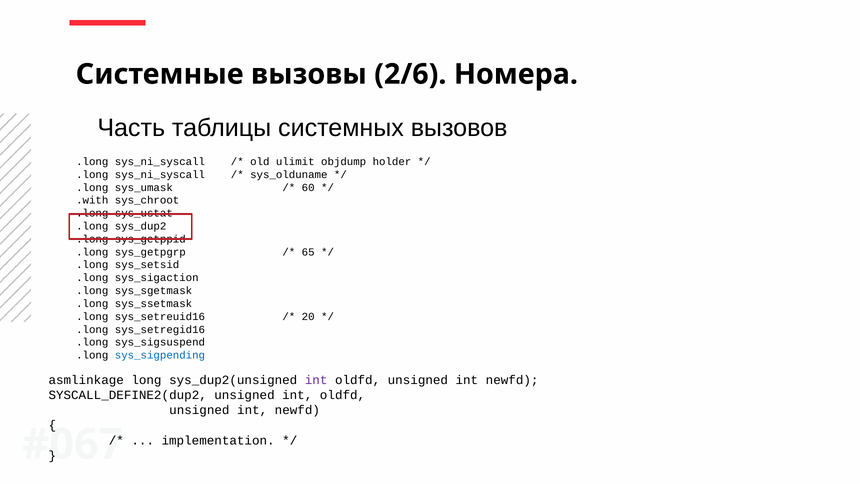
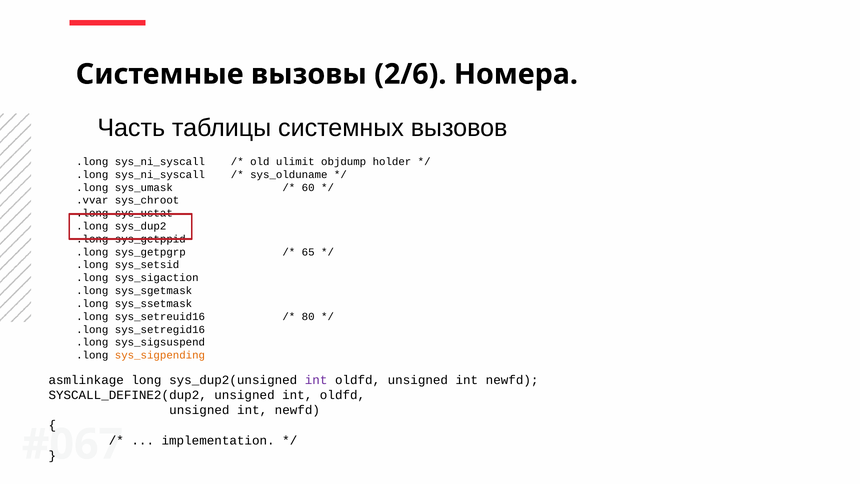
.with: .with -> .vvar (92, 200)
20: 20 -> 80 (308, 316)
sys_sigpending colour: blue -> orange (160, 355)
